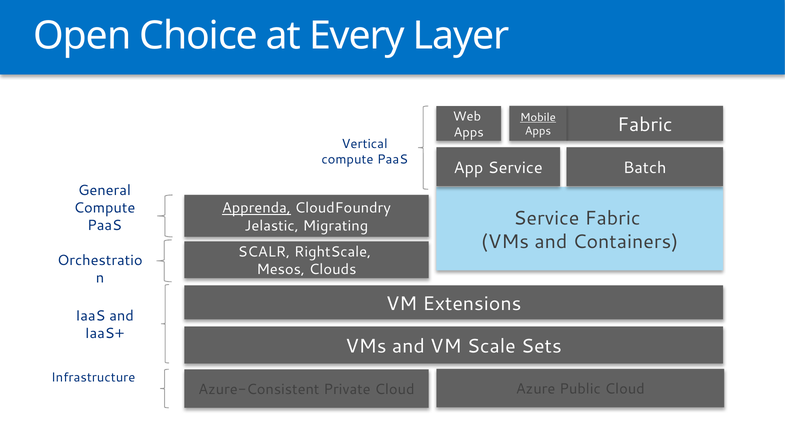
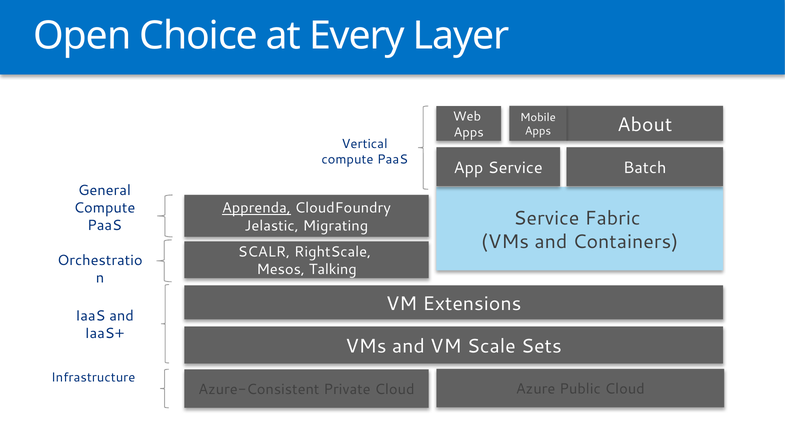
Mobile underline: present -> none (538, 117)
Fabric: Fabric -> About (645, 125)
Clouds: Clouds -> Talking (333, 270)
